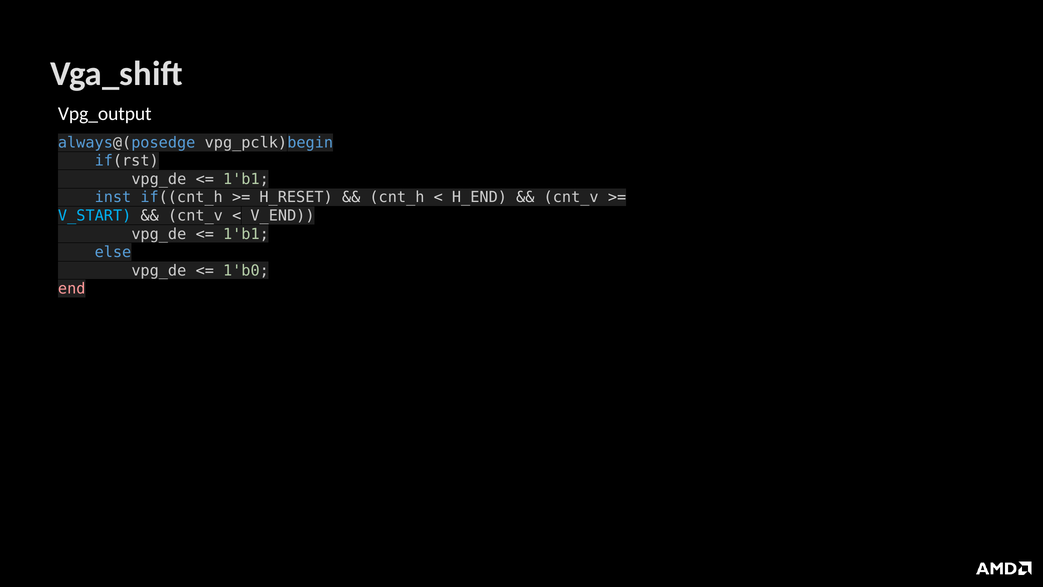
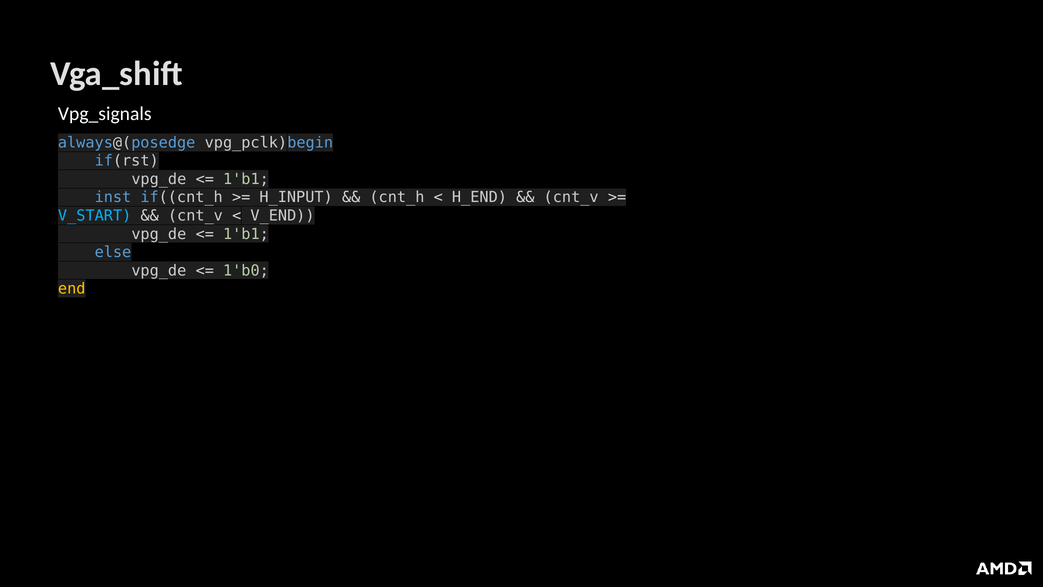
Vpg_output: Vpg_output -> Vpg_signals (105, 114)
H_RESET: H_RESET -> H_INPUT (296, 197)
end colour: pink -> yellow (72, 289)
